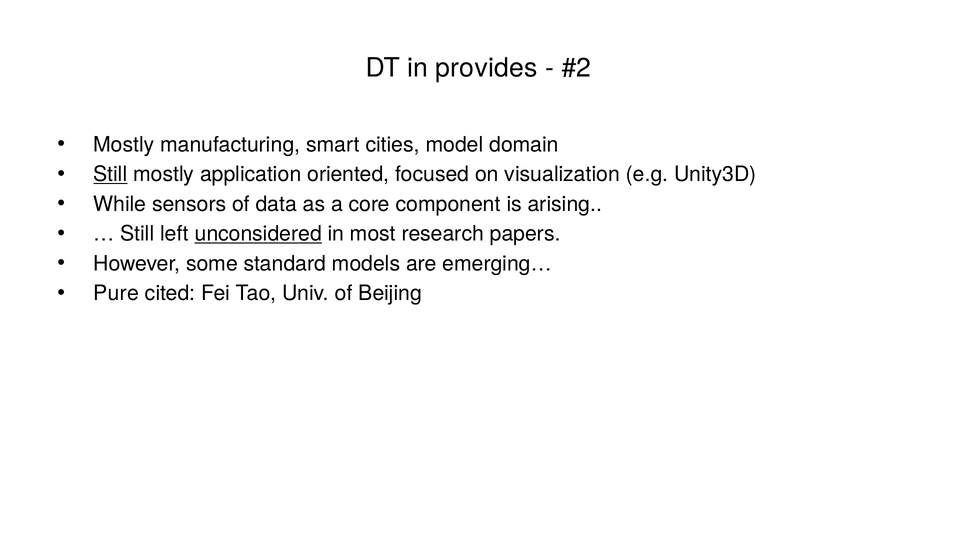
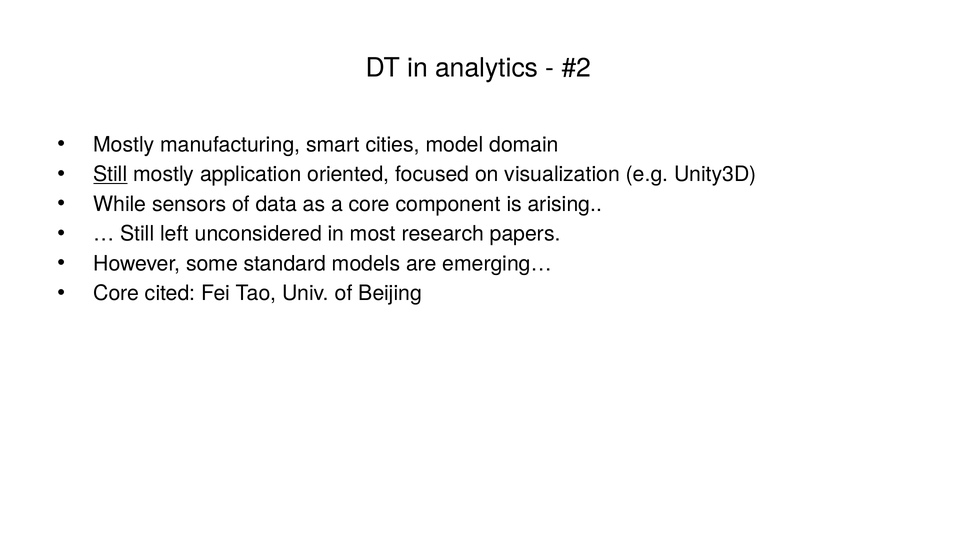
provides: provides -> analytics (487, 68)
unconsidered underline: present -> none (258, 234)
Pure: Pure -> Core (116, 293)
